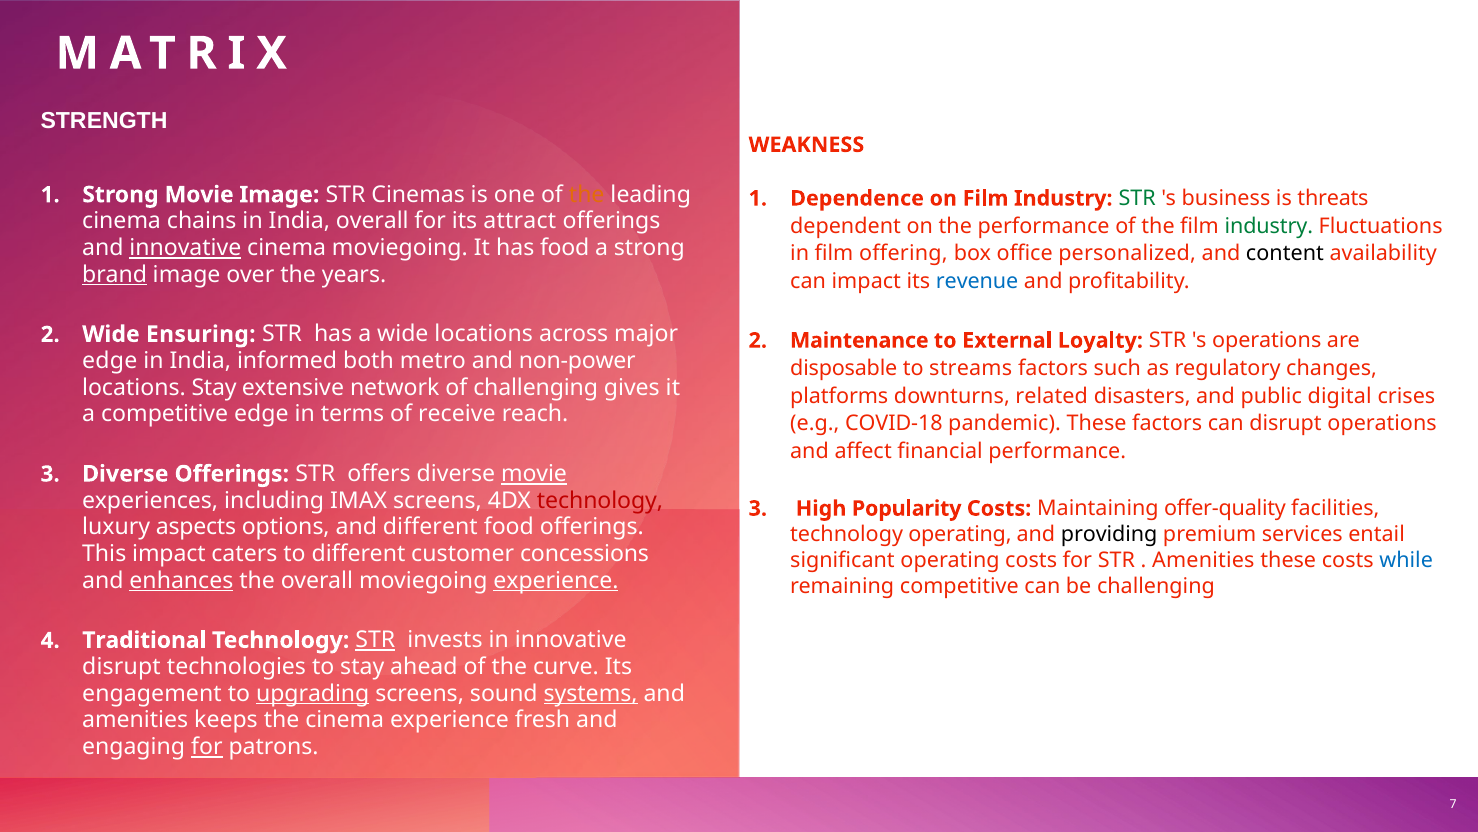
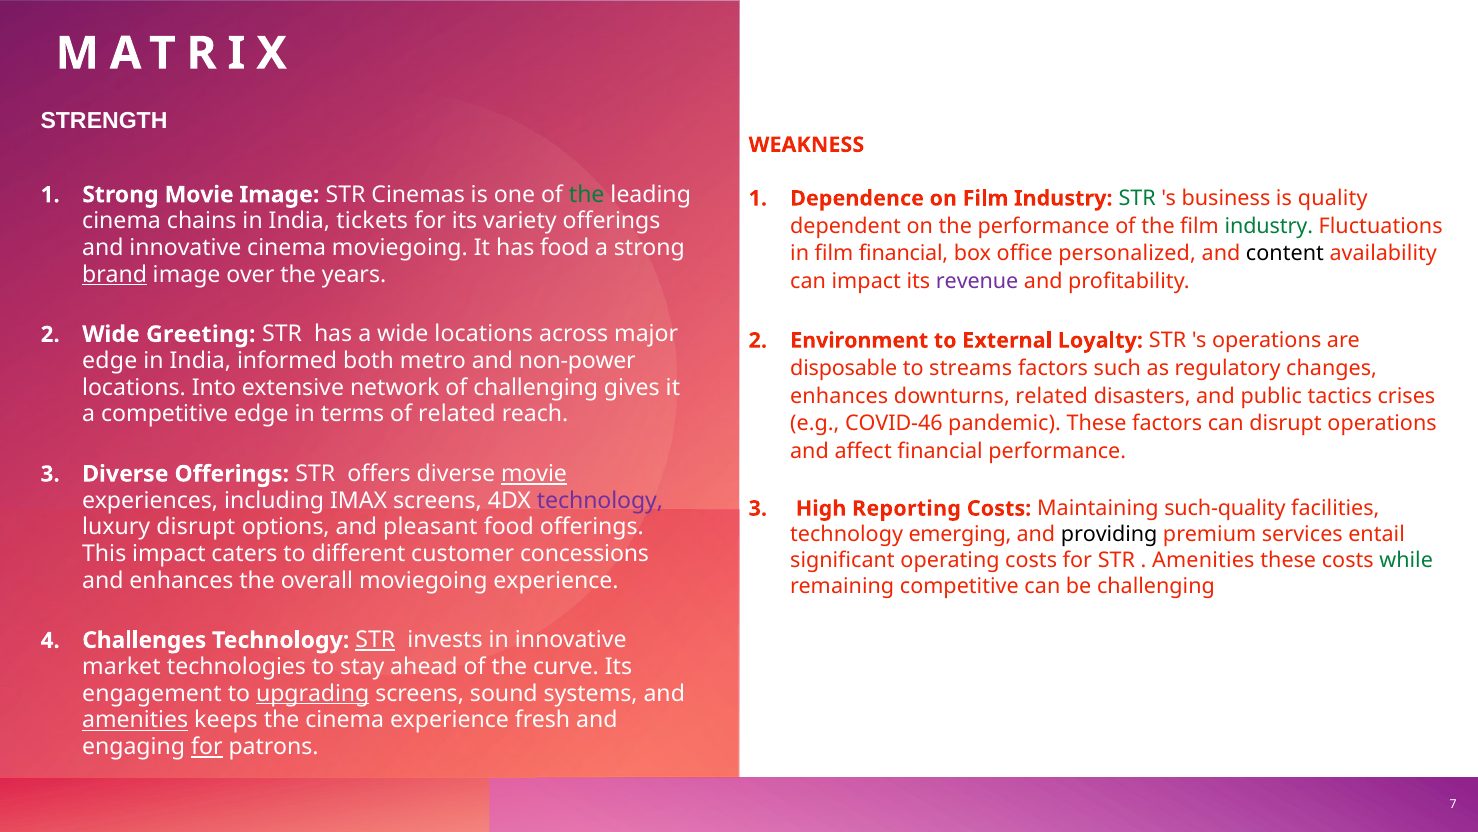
the colour: orange -> green (587, 195)
threats: threats -> quality (1333, 198)
India overall: overall -> tickets (372, 221)
attract: attract -> variety (520, 221)
innovative underline: present -> none (185, 248)
film offering: offering -> financial (904, 254)
revenue colour: blue -> purple (977, 281)
Ensuring: Ensuring -> Greeting (201, 334)
Maintenance: Maintenance -> Environment (859, 340)
locations Stay: Stay -> Into (214, 387)
platforms: platforms -> enhances (839, 396)
digital: digital -> tactics (1340, 396)
of receive: receive -> related (457, 414)
COVID-18: COVID-18 -> COVID-46 (894, 423)
technology colour: red -> purple (600, 500)
Popularity: Popularity -> Reporting (906, 508)
offer-quality: offer-quality -> such-quality (1225, 508)
luxury aspects: aspects -> disrupt (196, 527)
and different: different -> pleasant (430, 527)
technology operating: operating -> emerging (960, 534)
while colour: blue -> green (1406, 560)
enhances underline: present -> none (181, 580)
experience underline: present -> none (556, 580)
Traditional: Traditional -> Challenges (144, 640)
disrupt: disrupt -> market (121, 666)
systems underline: present -> none (591, 693)
amenities underline: none -> present (135, 720)
